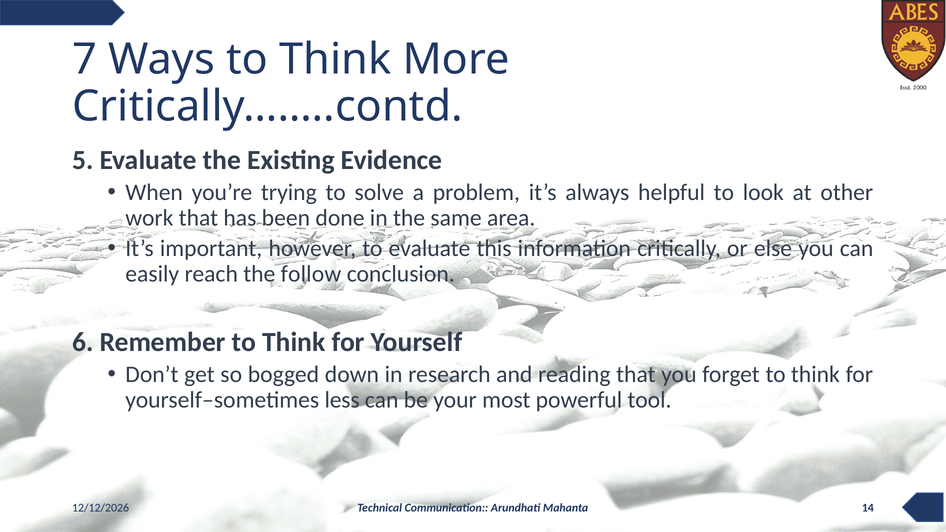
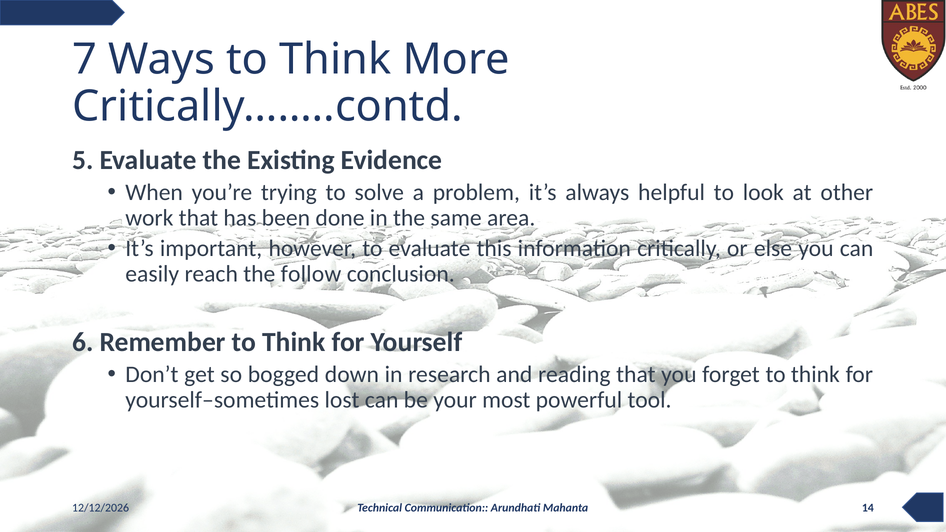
less: less -> lost (342, 400)
